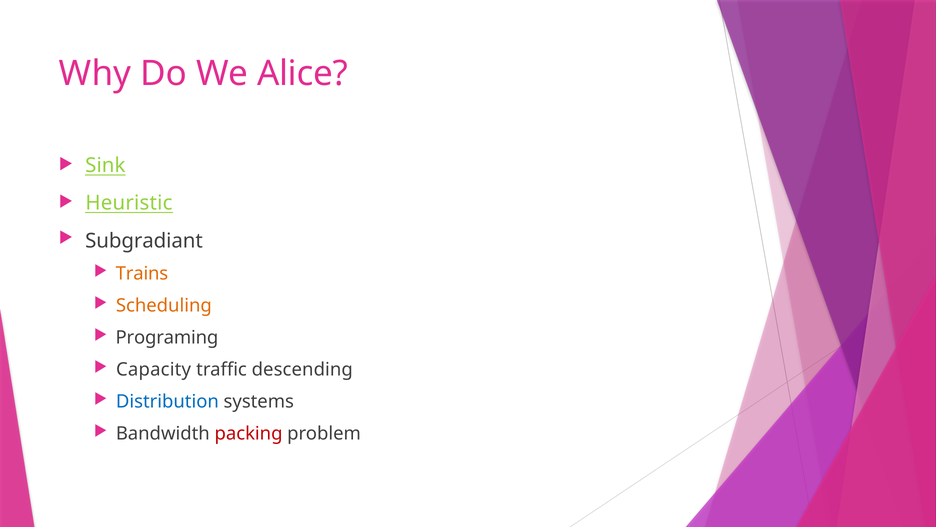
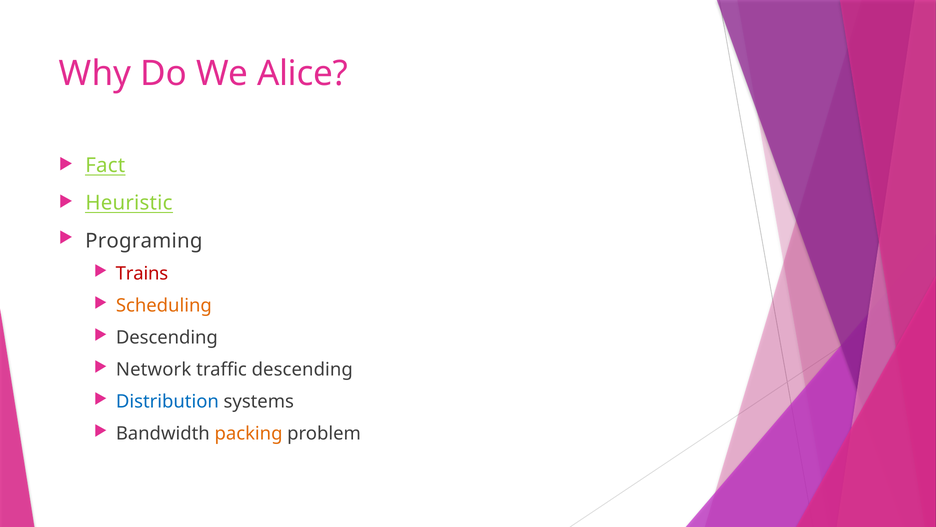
Sink: Sink -> Fact (105, 165)
Subgradiant: Subgradiant -> Programing (144, 241)
Trains colour: orange -> red (142, 274)
Programing: Programing -> Descending (167, 338)
Capacity: Capacity -> Network (154, 370)
packing colour: red -> orange (249, 433)
